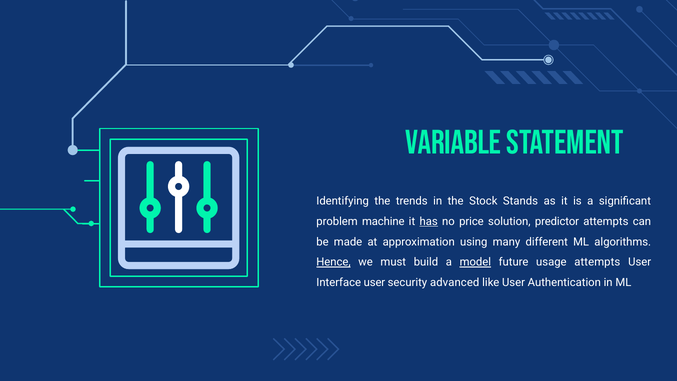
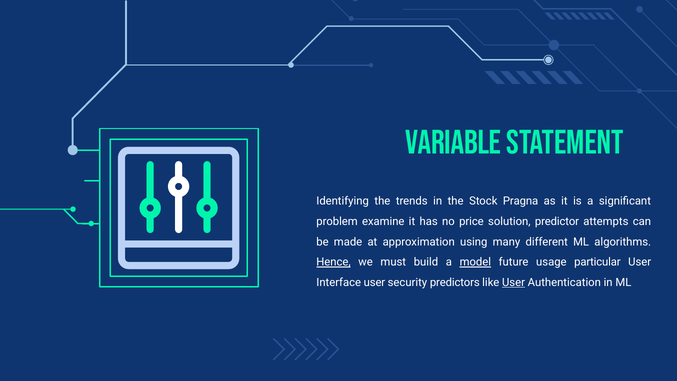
Stands: Stands -> Pragna (521, 201)
machine: machine -> examine (383, 221)
has underline: present -> none (429, 221)
usage attempts: attempts -> particular (597, 262)
advanced: advanced -> predictors (455, 282)
User underline: none -> present (514, 282)
